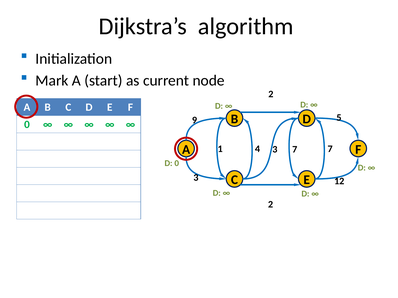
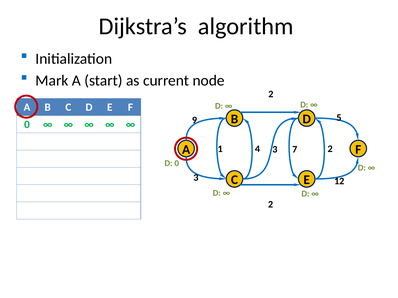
7 7: 7 -> 2 (330, 149)
